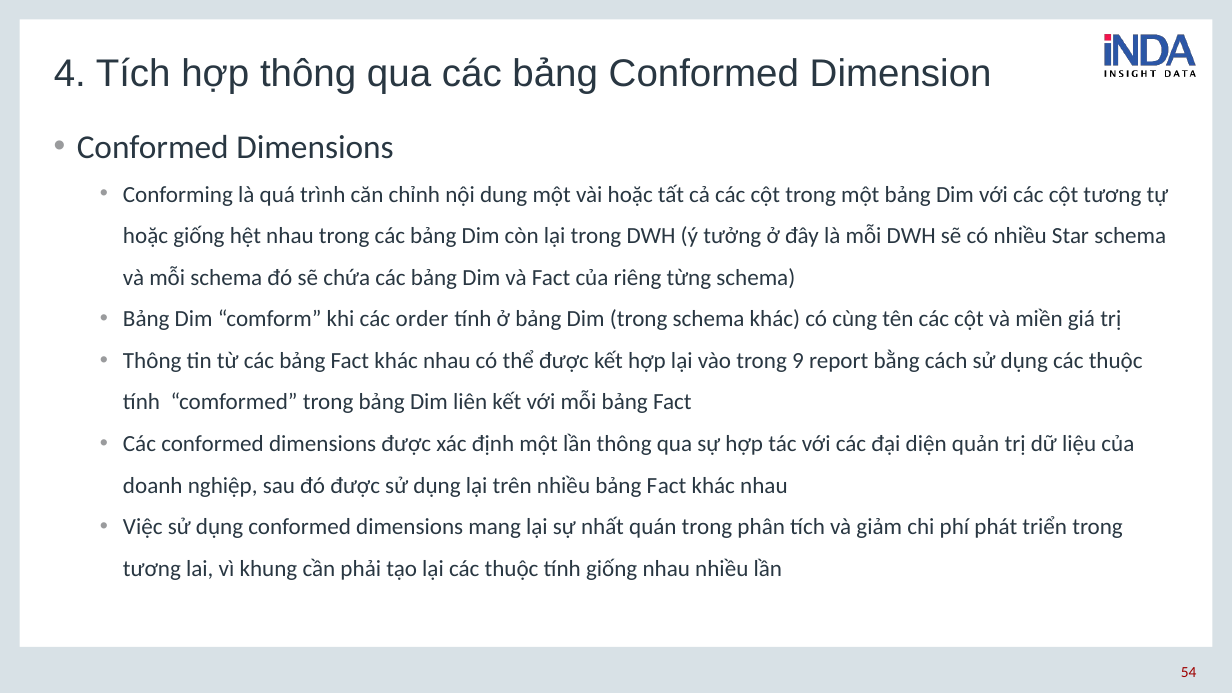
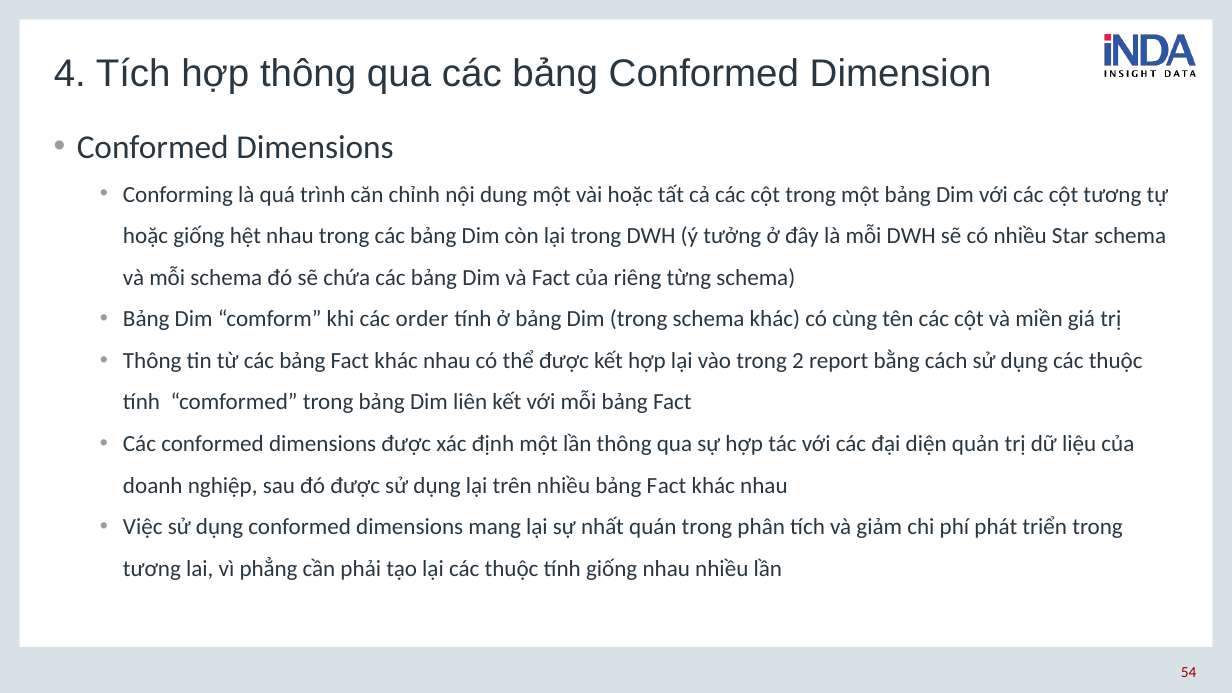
9: 9 -> 2 (798, 361)
khung: khung -> phẳng (269, 569)
